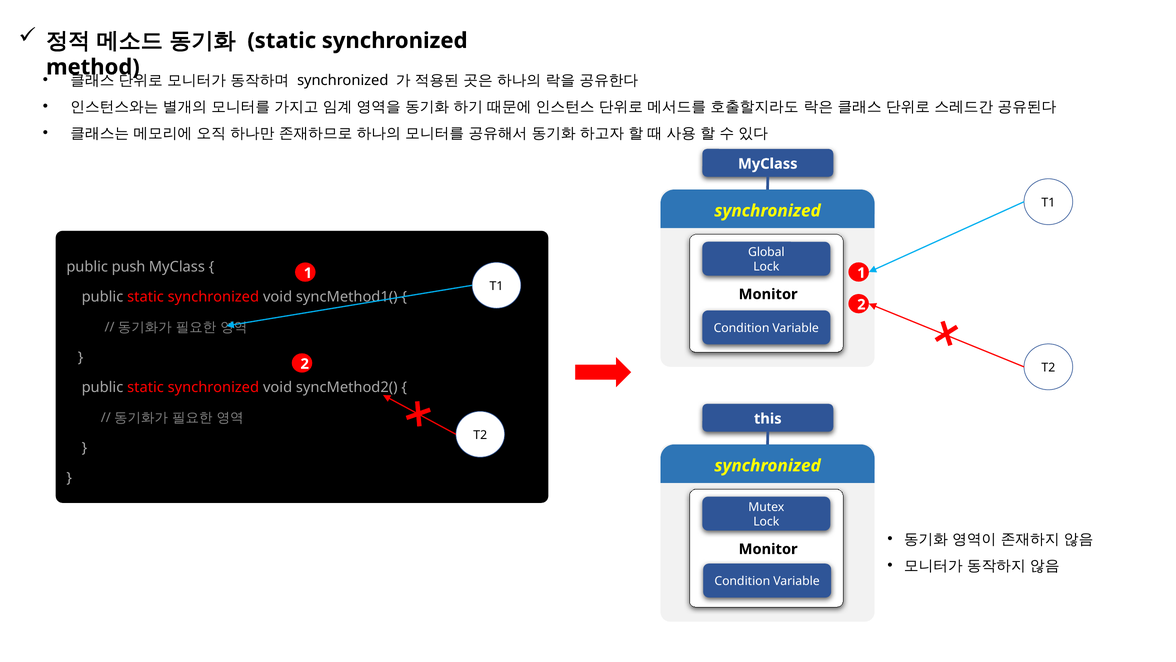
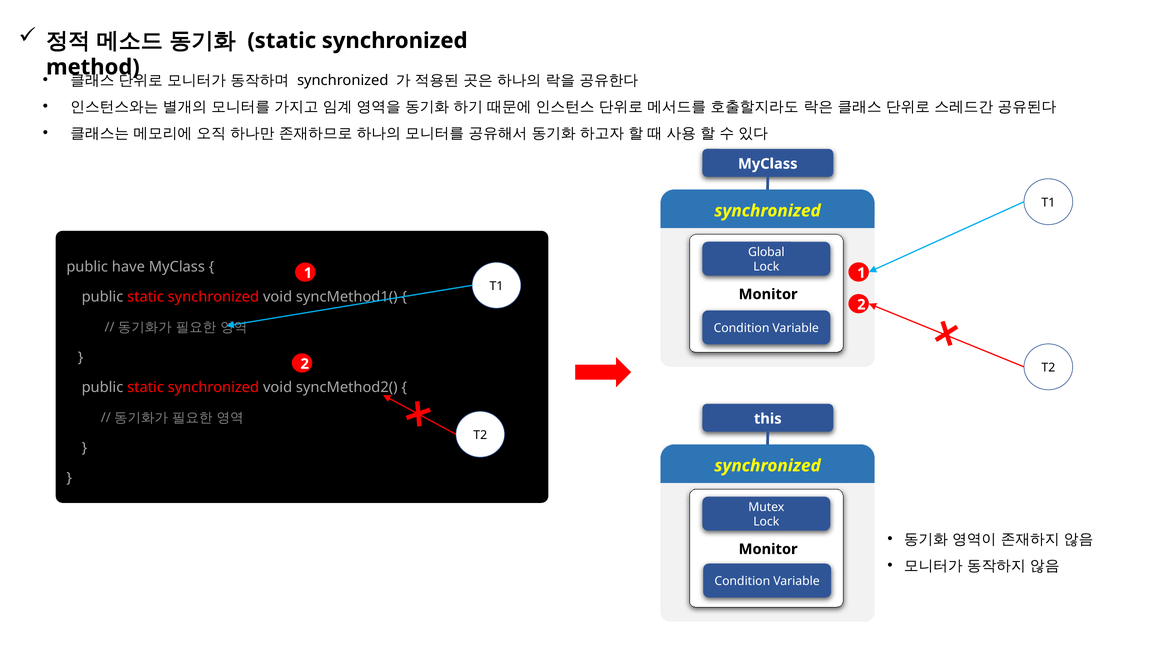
push: push -> have (128, 266)
